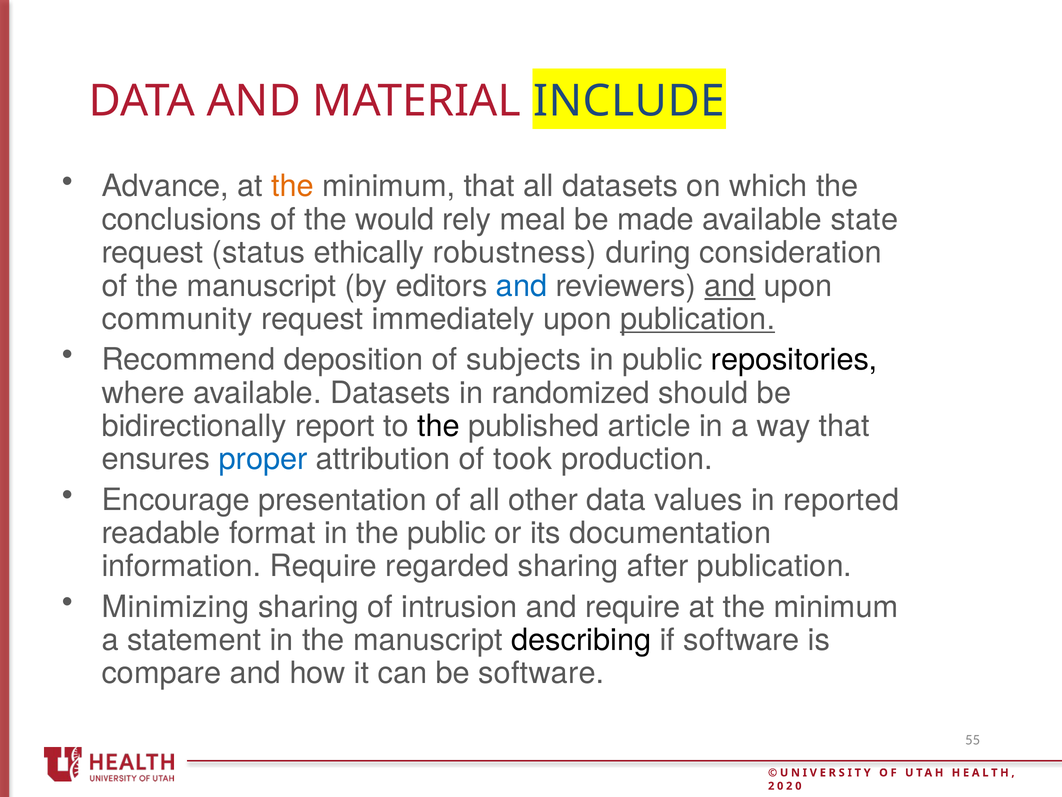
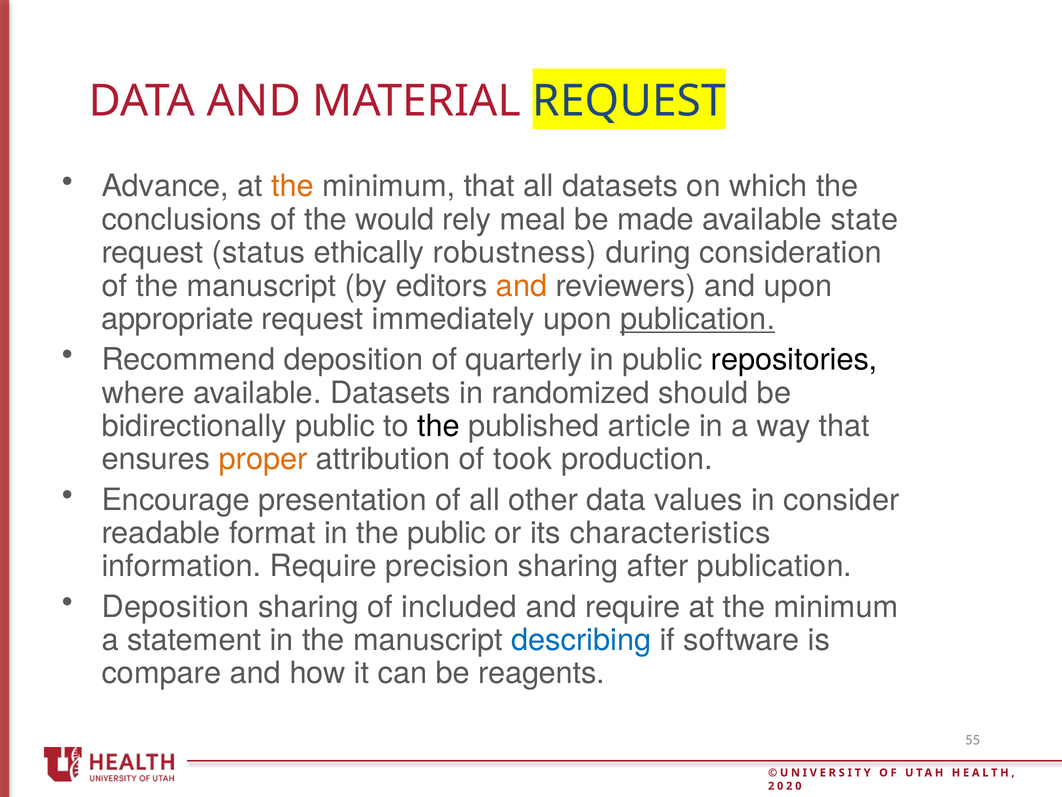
MATERIAL INCLUDE: INCLUDE -> REQUEST (629, 101)
and colour: blue -> orange (522, 286)
and underline: present -> none (730, 286)
community: community -> appropriate (177, 319)
subjects: subjects -> quarterly (524, 359)
bidirectionally report: report -> public (335, 426)
proper colour: blue -> orange (263, 459)
reported: reported -> consider (841, 500)
documentation: documentation -> characteristics (670, 533)
regarded: regarded -> precision (447, 566)
Minimizing: Minimizing -> Deposition (176, 607)
intrusion: intrusion -> included (459, 607)
describing colour: black -> blue (581, 640)
be software: software -> reagents (542, 673)
